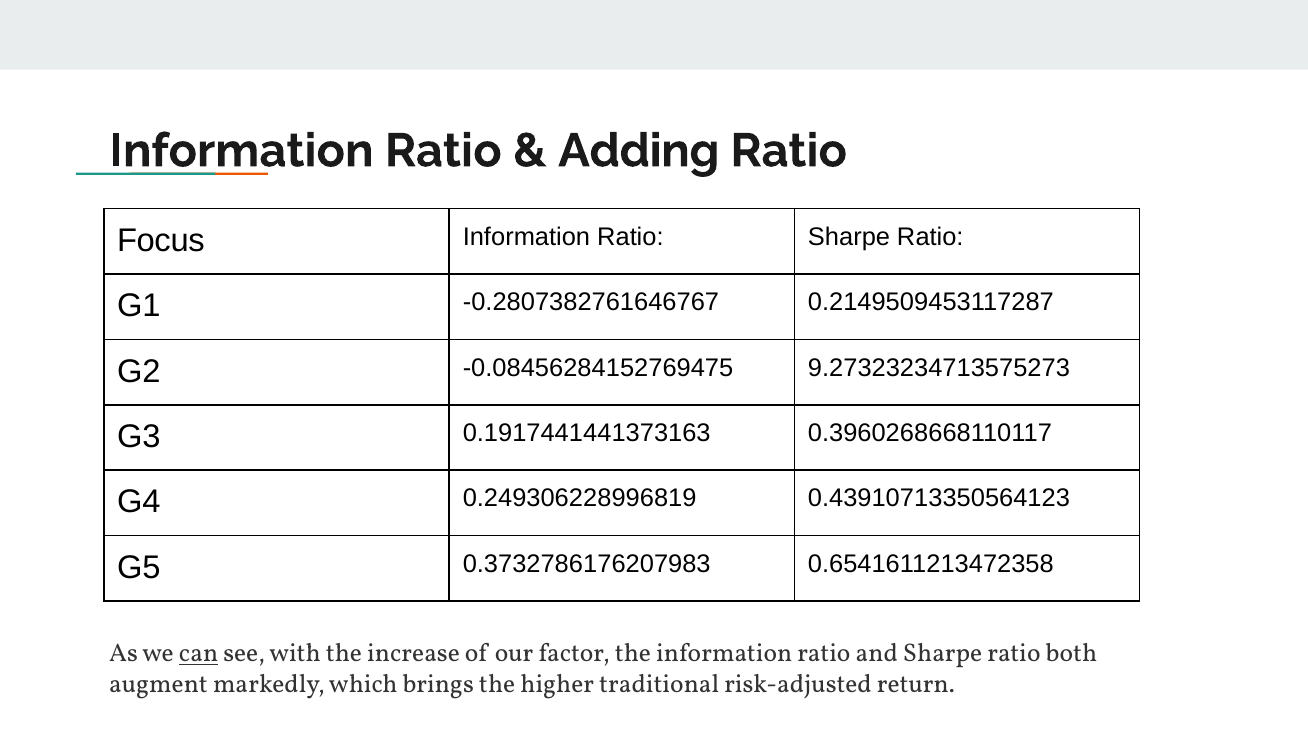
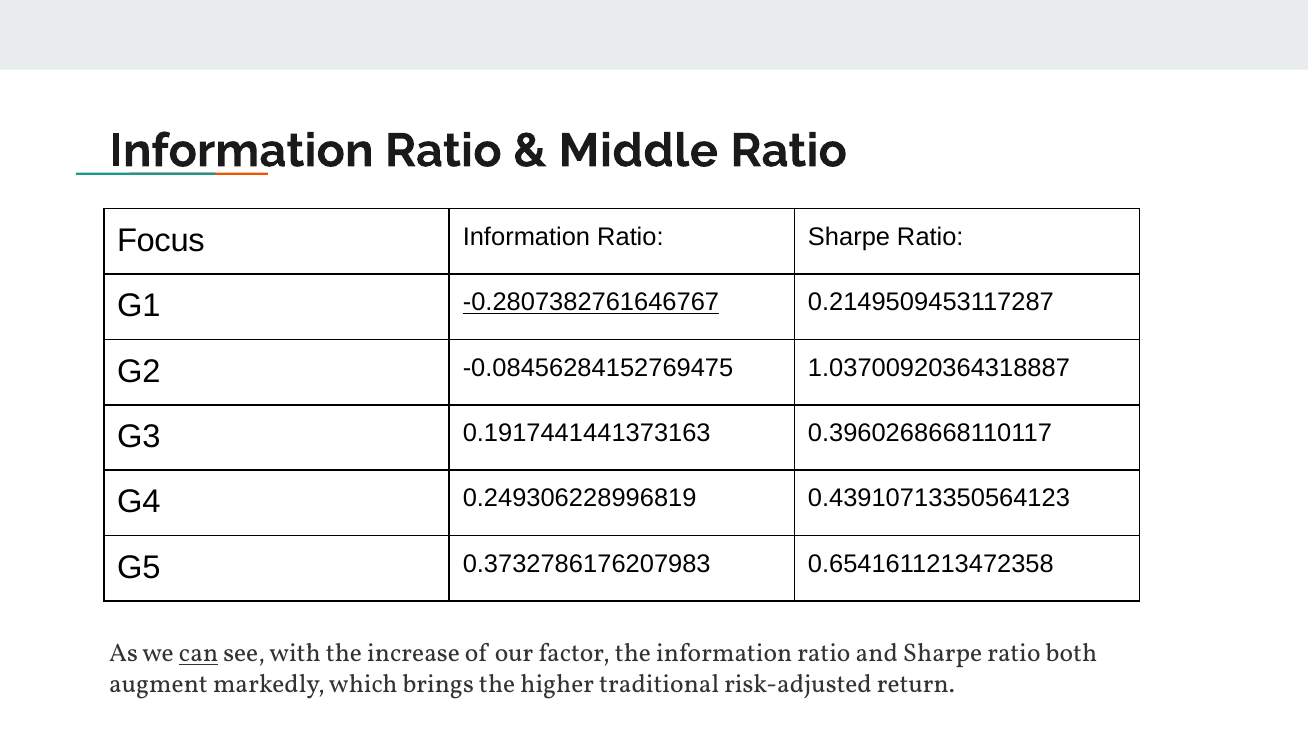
Adding: Adding -> Middle (638, 151)
-0.2807382761646767 underline: none -> present (591, 302)
9.27323234713575273: 9.27323234713575273 -> 1.03700920364318887 (939, 368)
